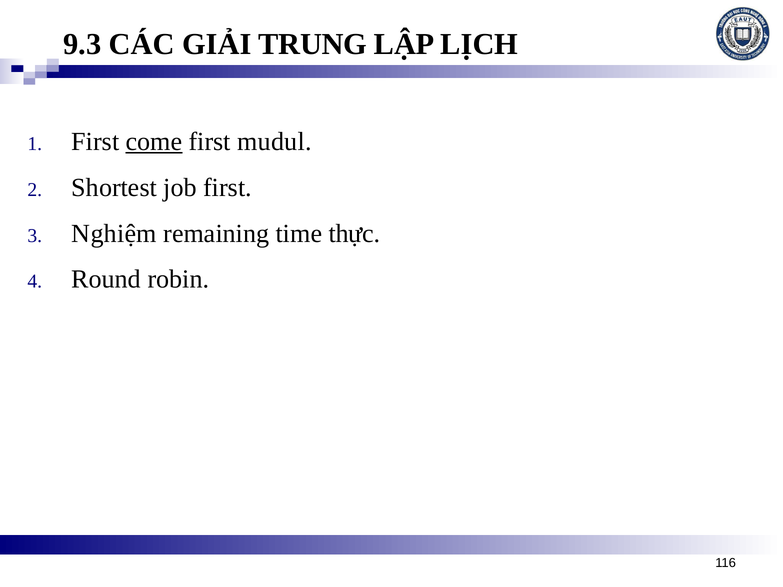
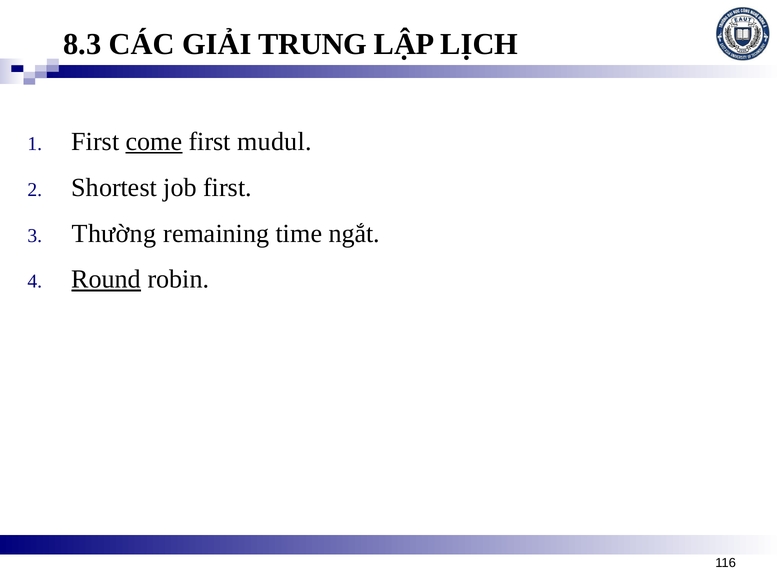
9.3: 9.3 -> 8.3 (82, 44)
Nghiệm: Nghiệm -> Thường (114, 233)
thực: thực -> ngắt (354, 233)
Round underline: none -> present (106, 279)
